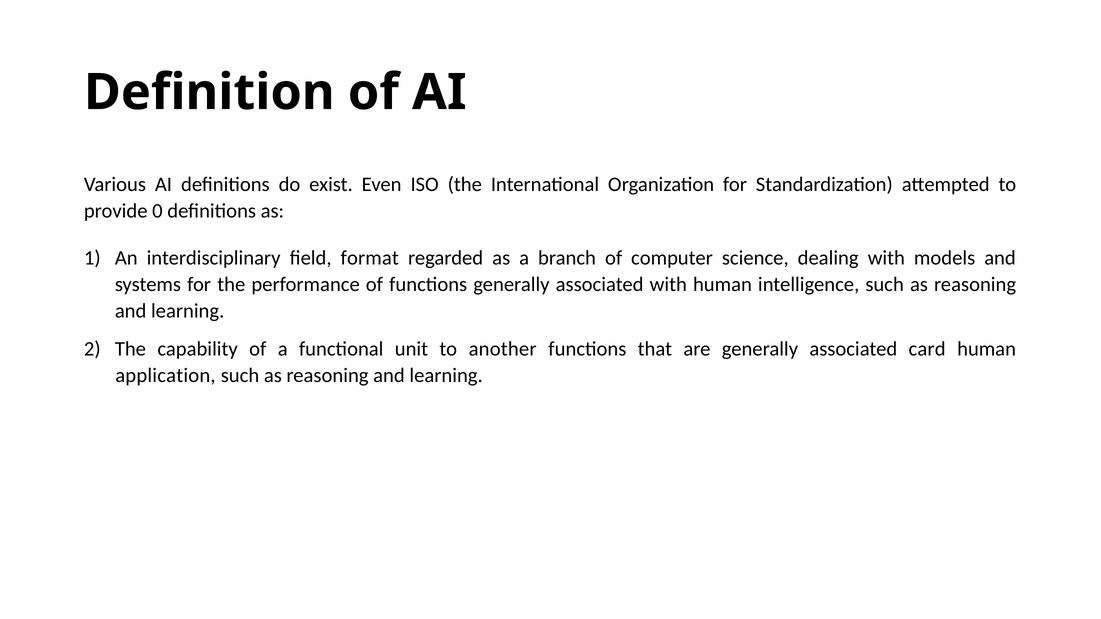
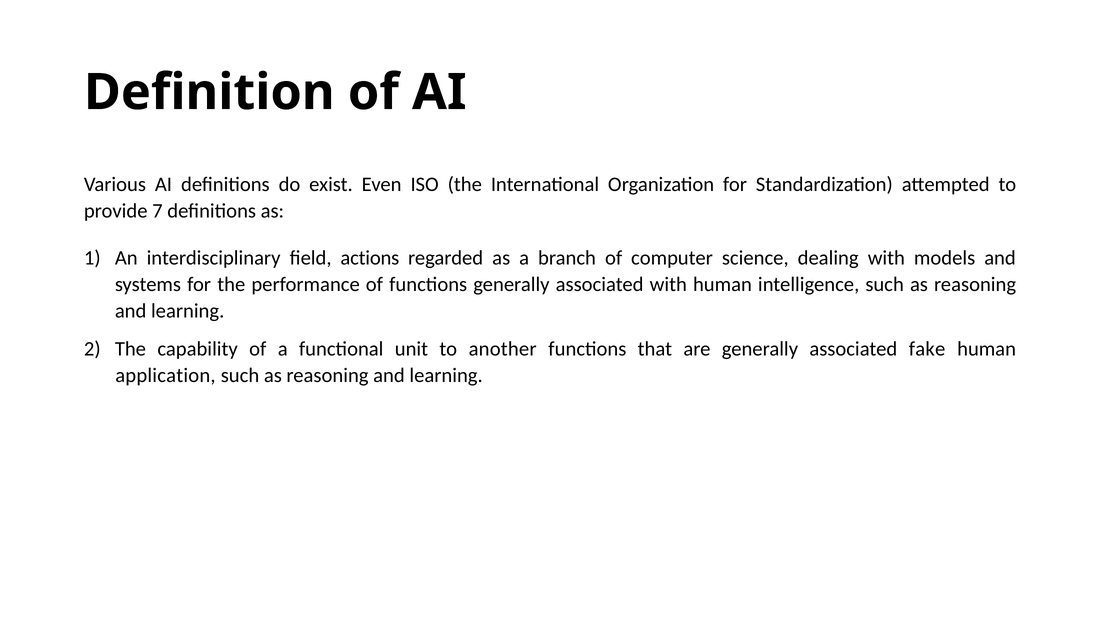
0: 0 -> 7 (157, 211)
format: format -> actions (370, 258)
card: card -> fake (927, 349)
